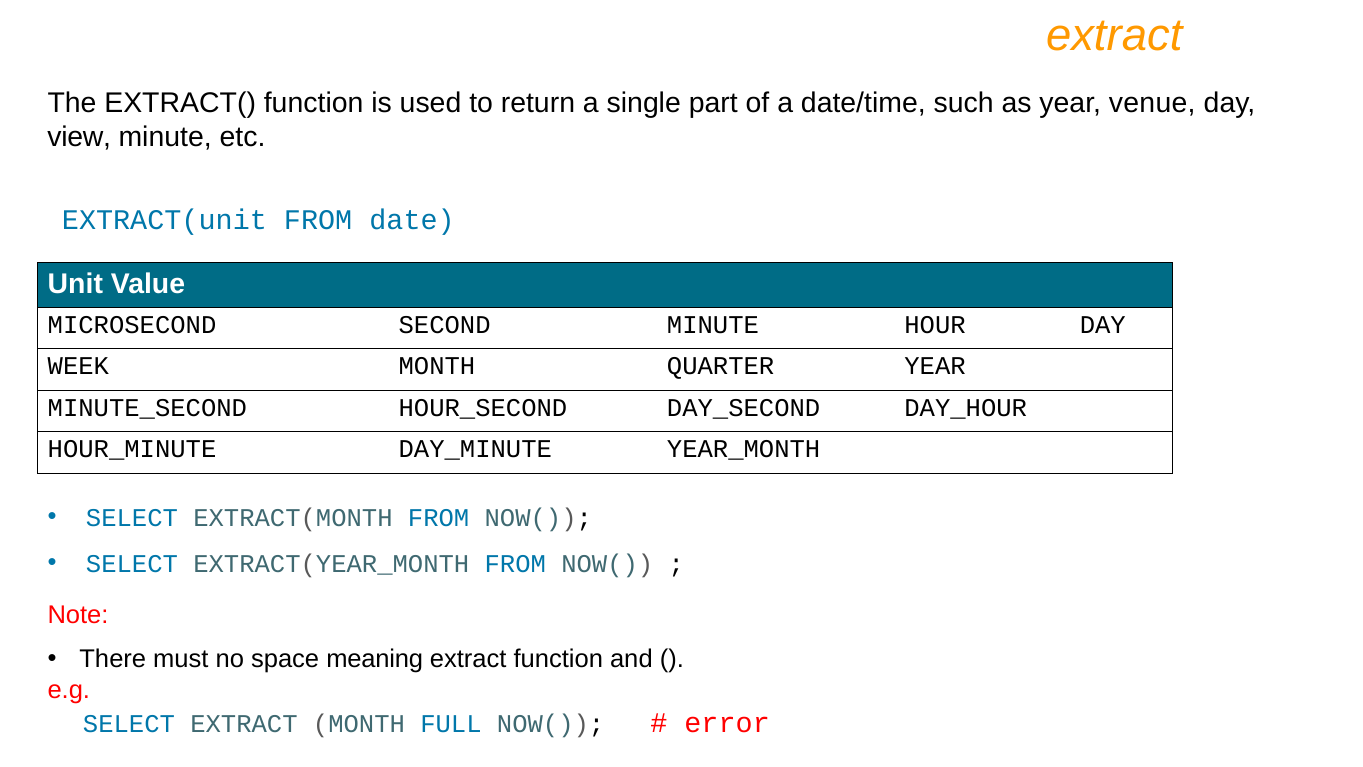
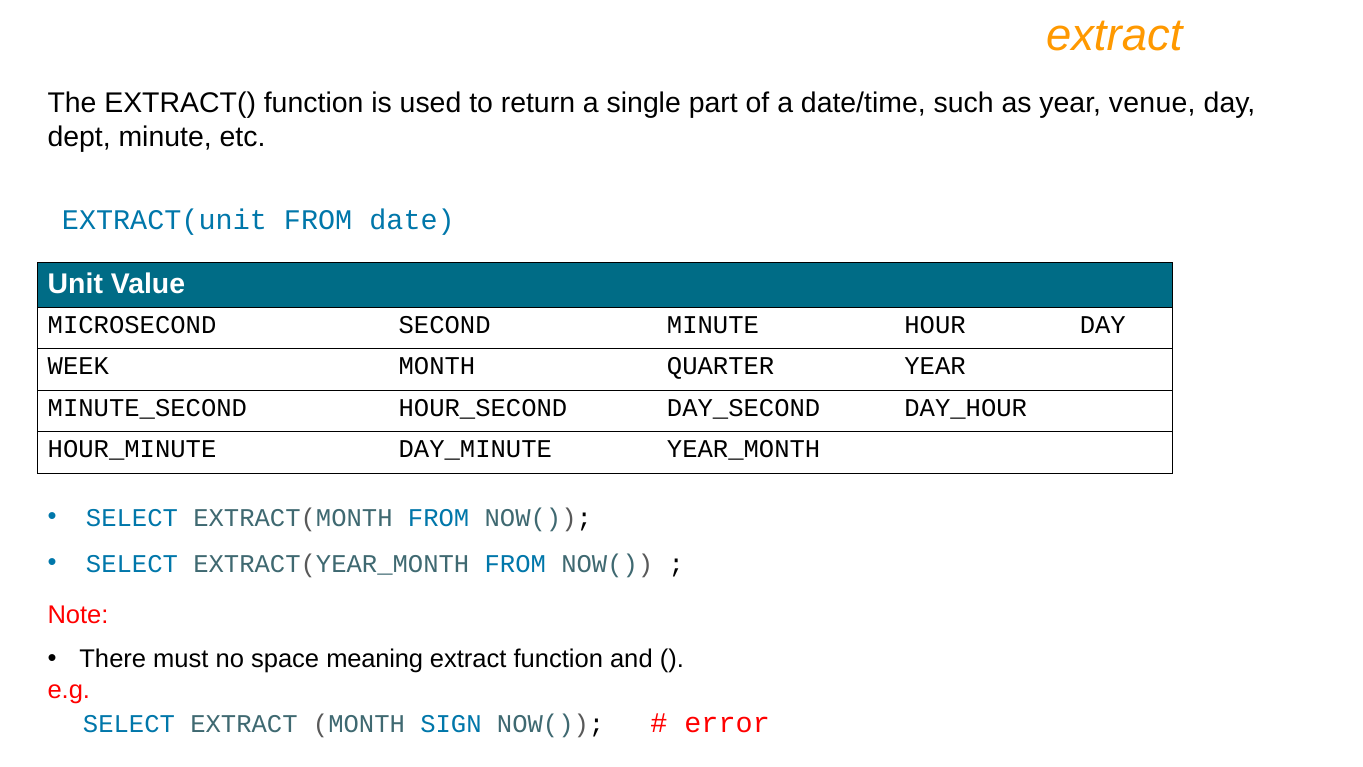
view: view -> dept (79, 137)
FULL: FULL -> SIGN (451, 723)
